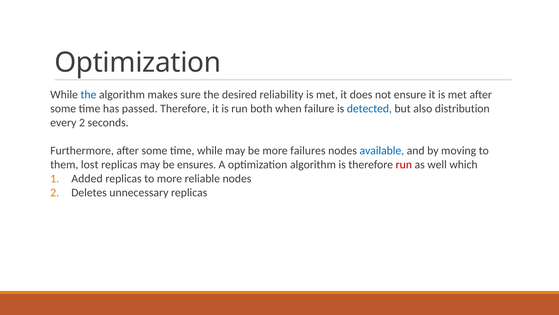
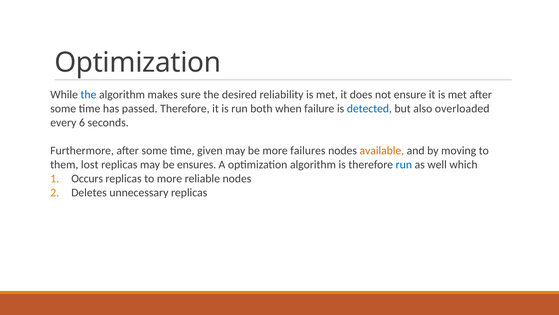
distribution: distribution -> overloaded (462, 109)
every 2: 2 -> 6 (82, 122)
time while: while -> given (210, 150)
available colour: blue -> orange (382, 150)
run colour: red -> blue (404, 164)
Added: Added -> Occurs (87, 178)
